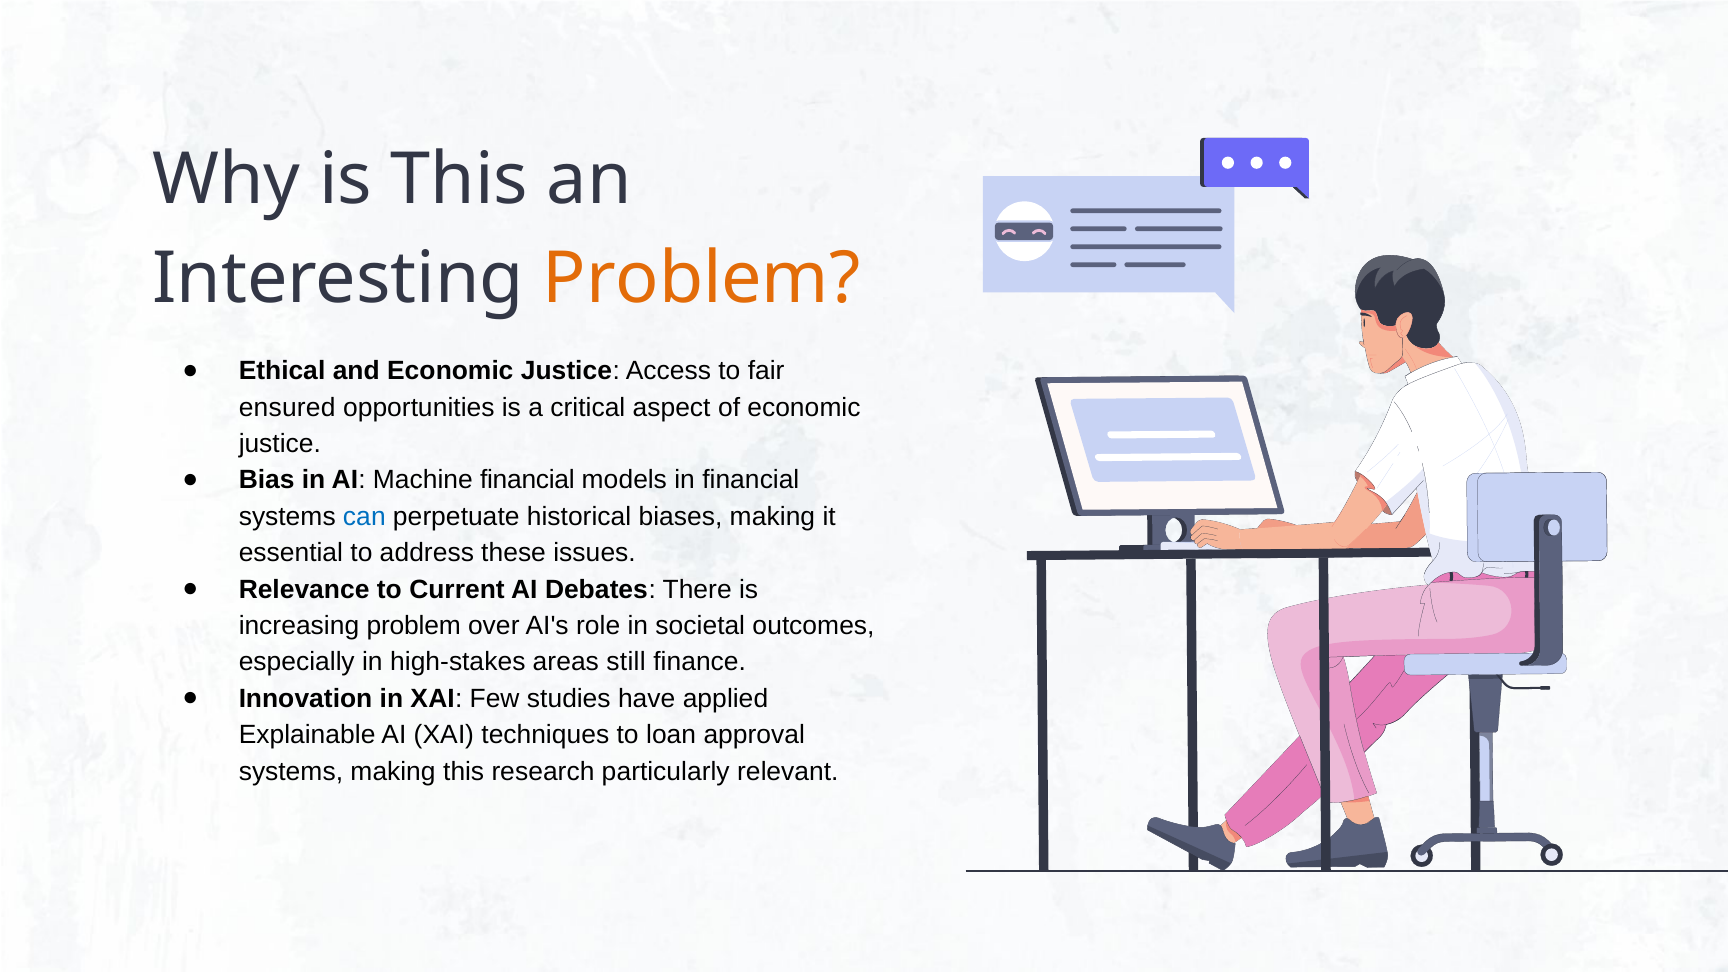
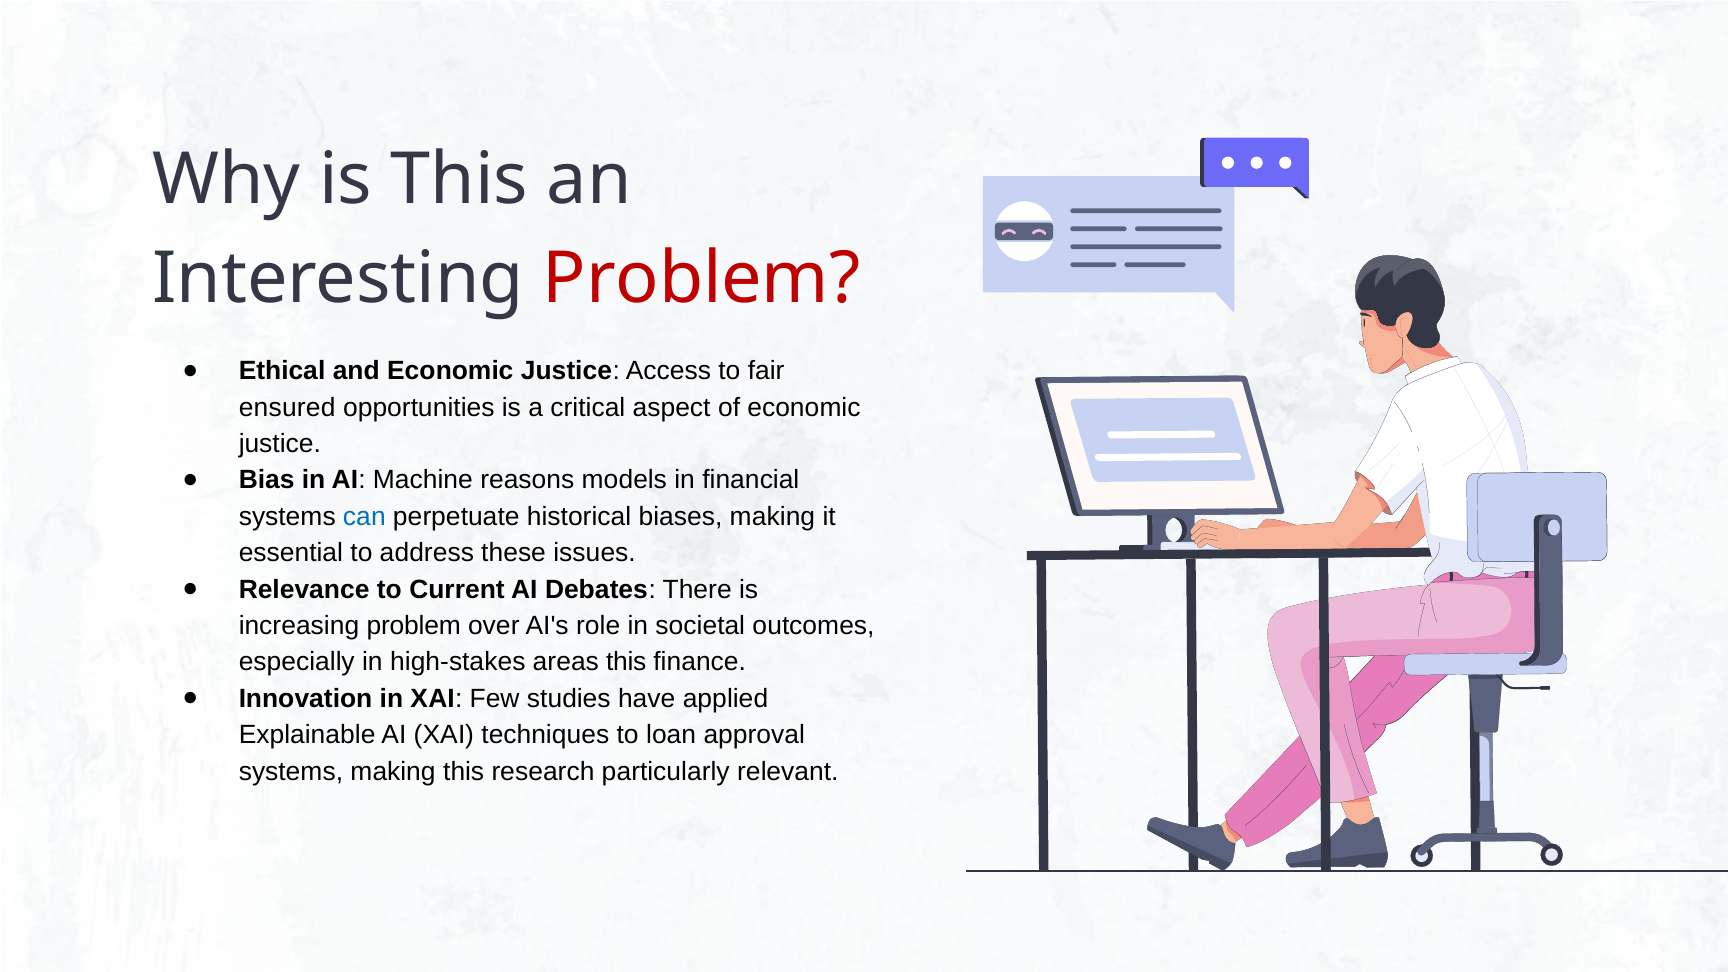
Problem colour: orange -> red (702, 279)
Machine financial: financial -> reasons (527, 480)
areas still: still -> this (626, 662)
